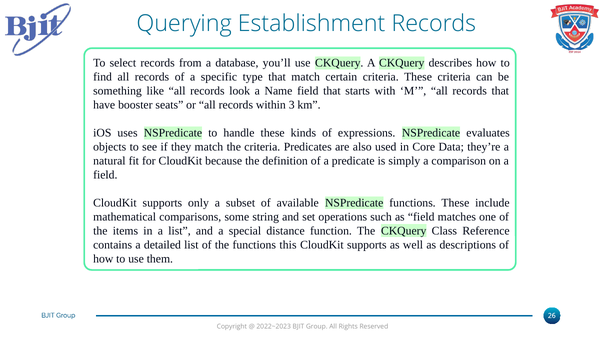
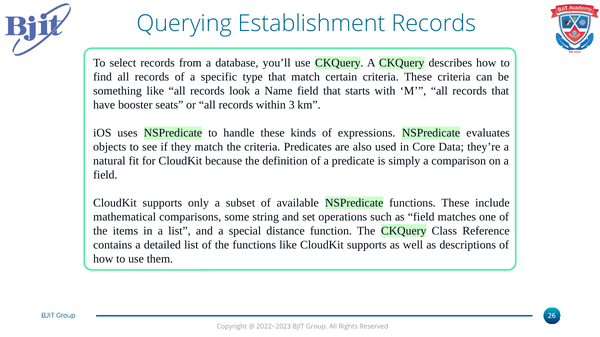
functions this: this -> like (288, 245)
